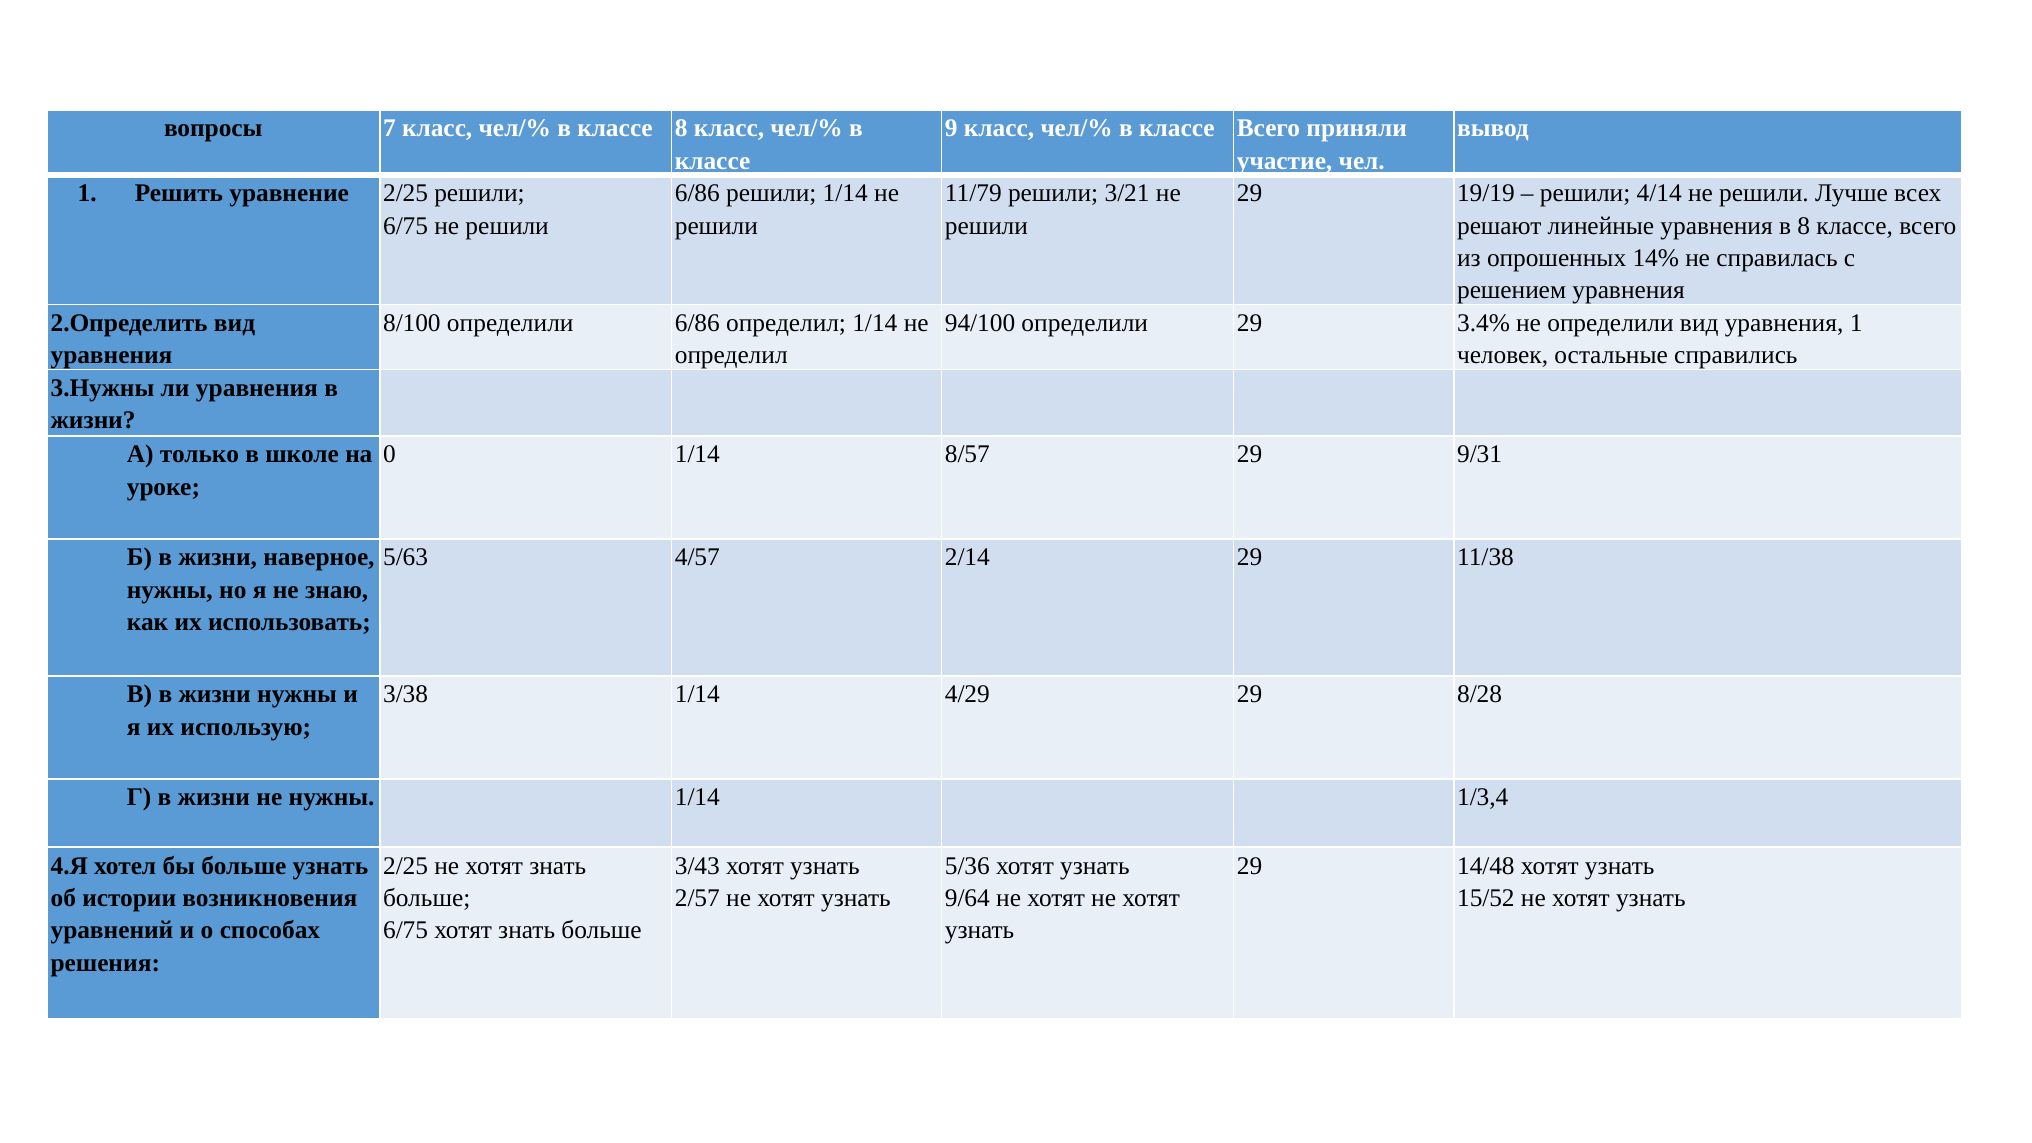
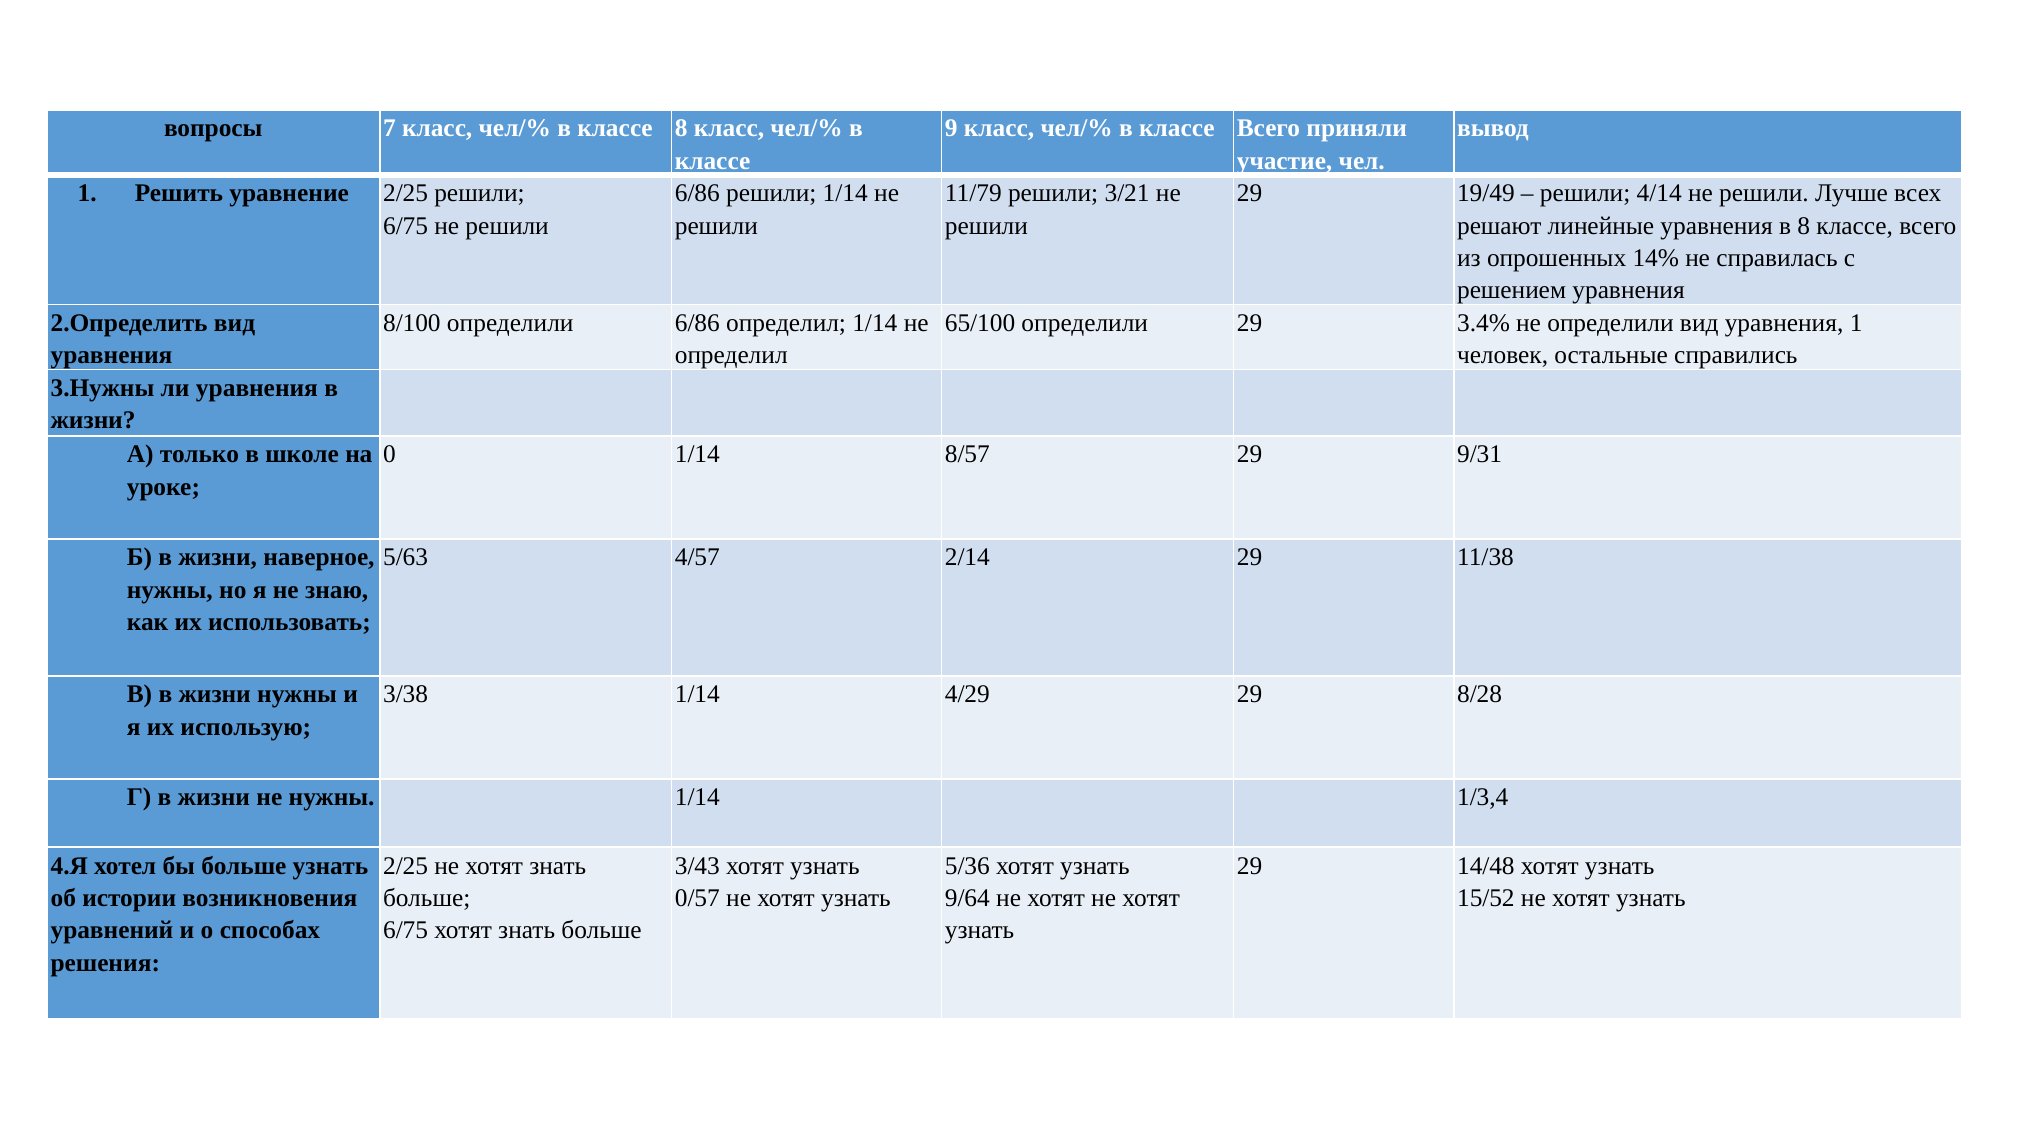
19/19: 19/19 -> 19/49 (1486, 193)
94/100: 94/100 -> 65/100 (980, 323)
2/57: 2/57 -> 0/57 (697, 898)
